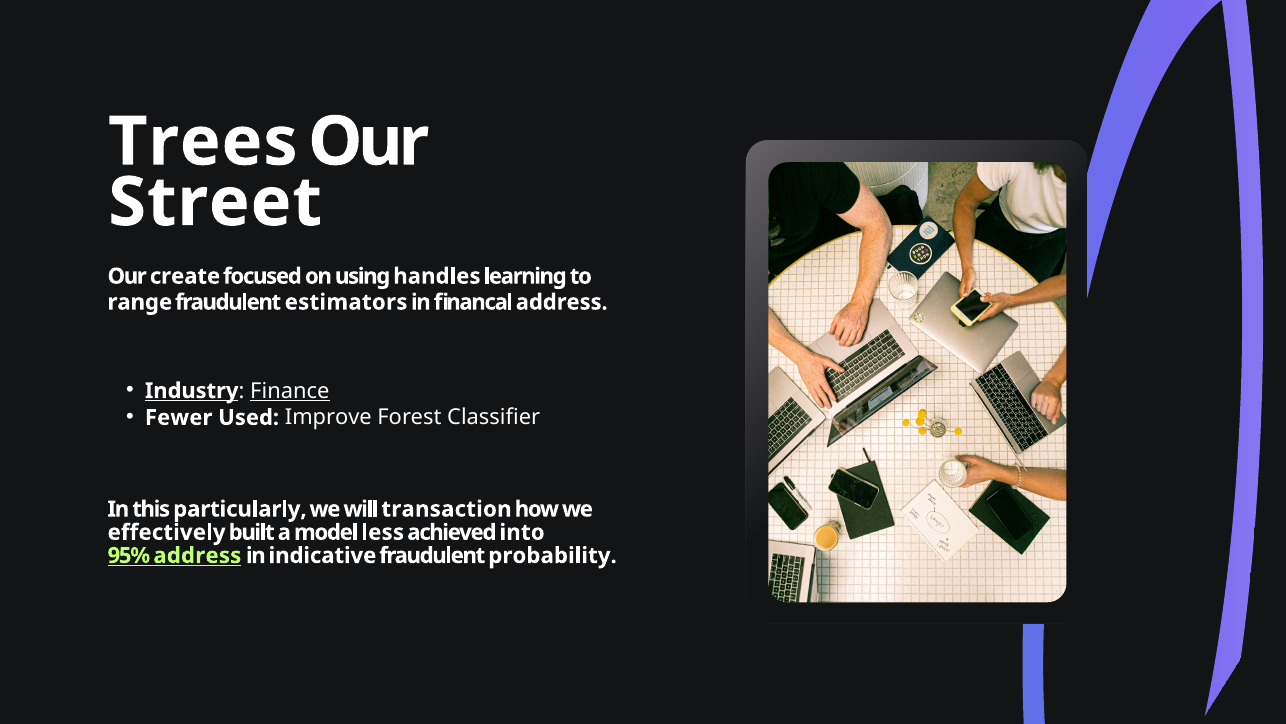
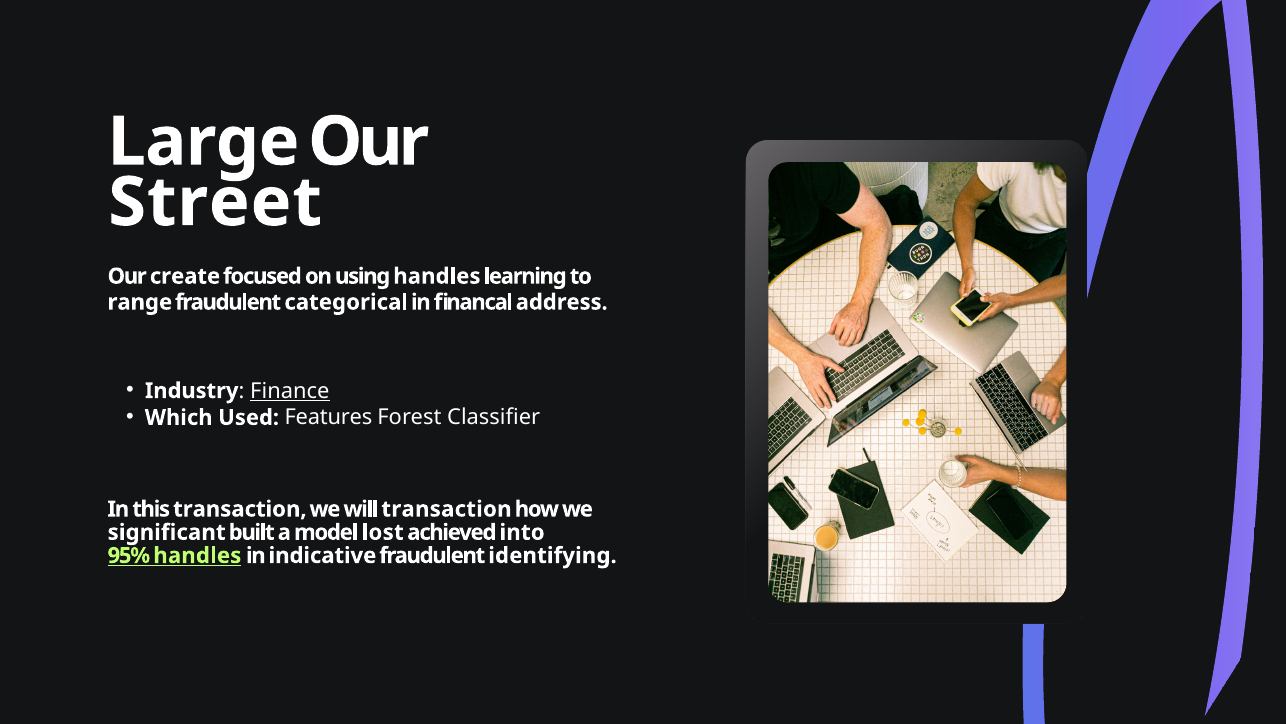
Trees: Trees -> Large (204, 142)
estimators: estimators -> categorical (346, 302)
Industry underline: present -> none (192, 391)
Fewer: Fewer -> Which (179, 417)
Improve: Improve -> Features (328, 417)
this particularly: particularly -> transaction (240, 509)
effectively: effectively -> significant (167, 532)
less: less -> lost (383, 532)
95% address: address -> handles (197, 555)
probability: probability -> identifying (553, 555)
